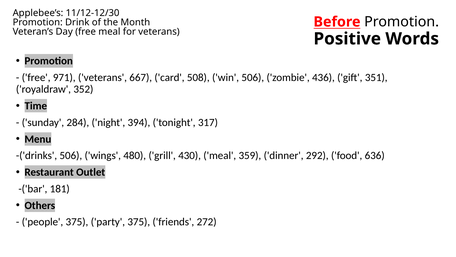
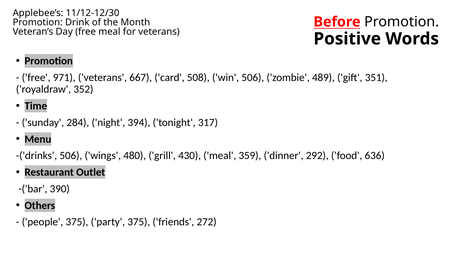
436: 436 -> 489 (323, 77)
181: 181 -> 390 (60, 188)
